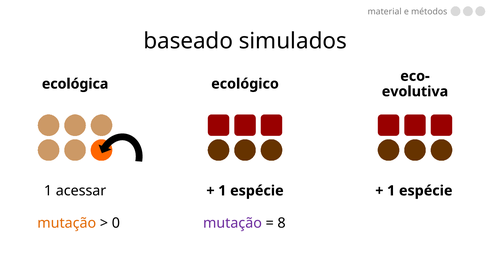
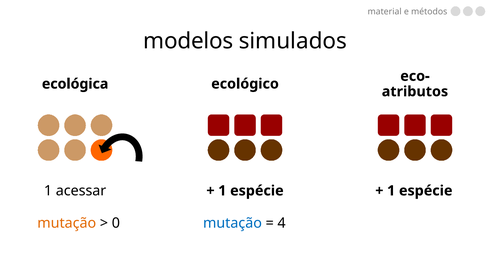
baseado: baseado -> modelos (188, 41)
evolutiva: evolutiva -> atributos (415, 92)
mutação colour: purple -> blue (232, 223)
8: 8 -> 4 (282, 223)
